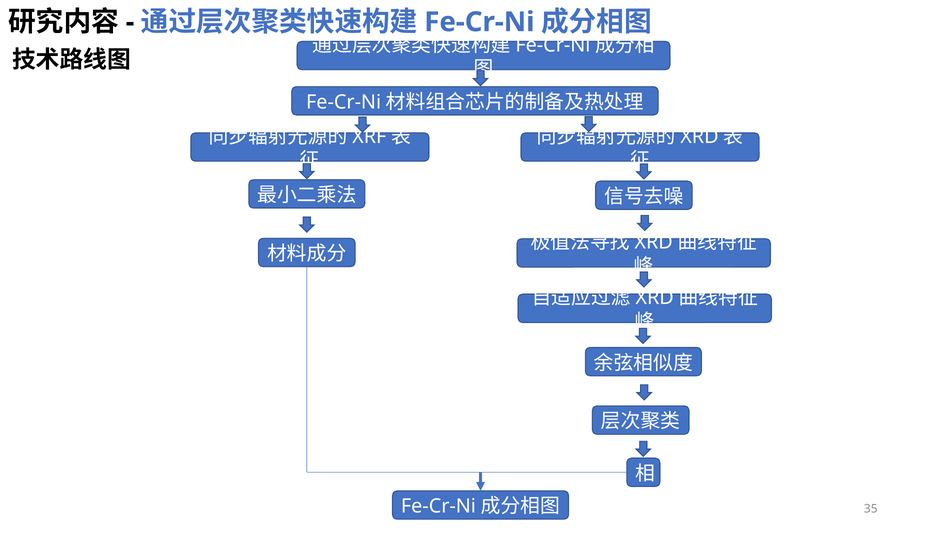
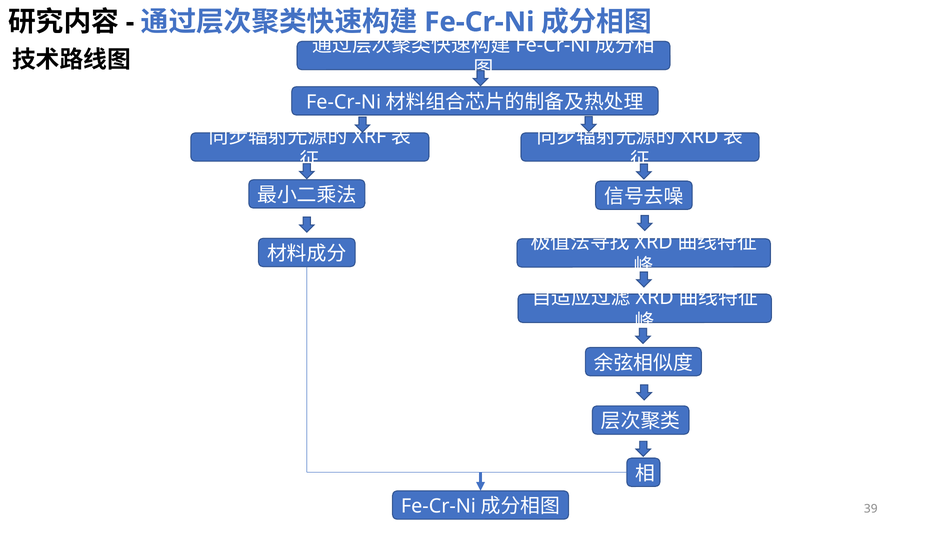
35: 35 -> 39 (871, 509)
